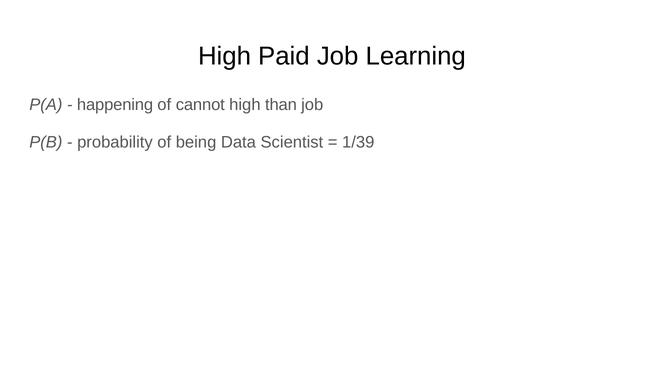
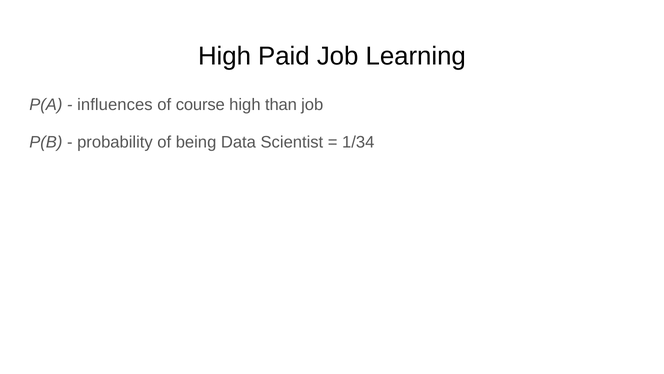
happening: happening -> influences (115, 104)
cannot: cannot -> course (200, 104)
1/39: 1/39 -> 1/34 (358, 142)
